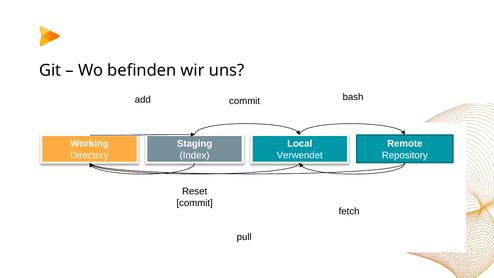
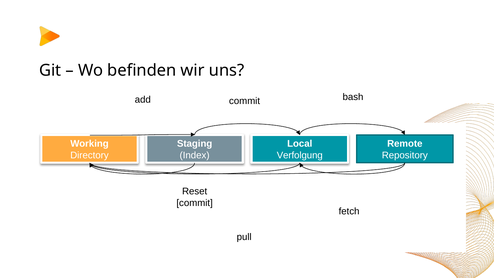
Verwendet: Verwendet -> Verfolgung (300, 155)
